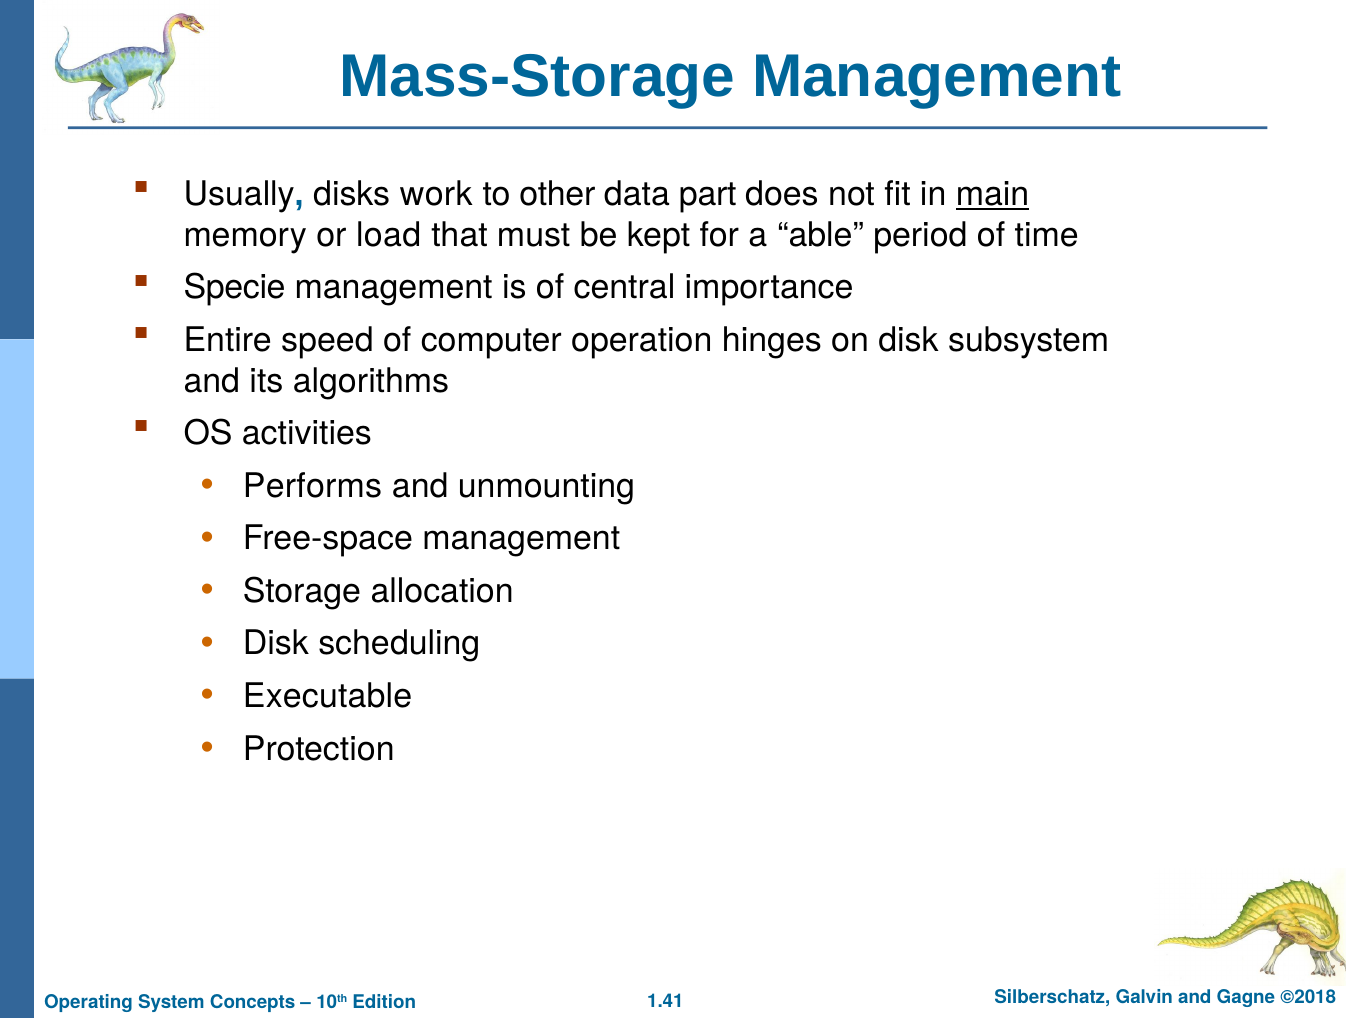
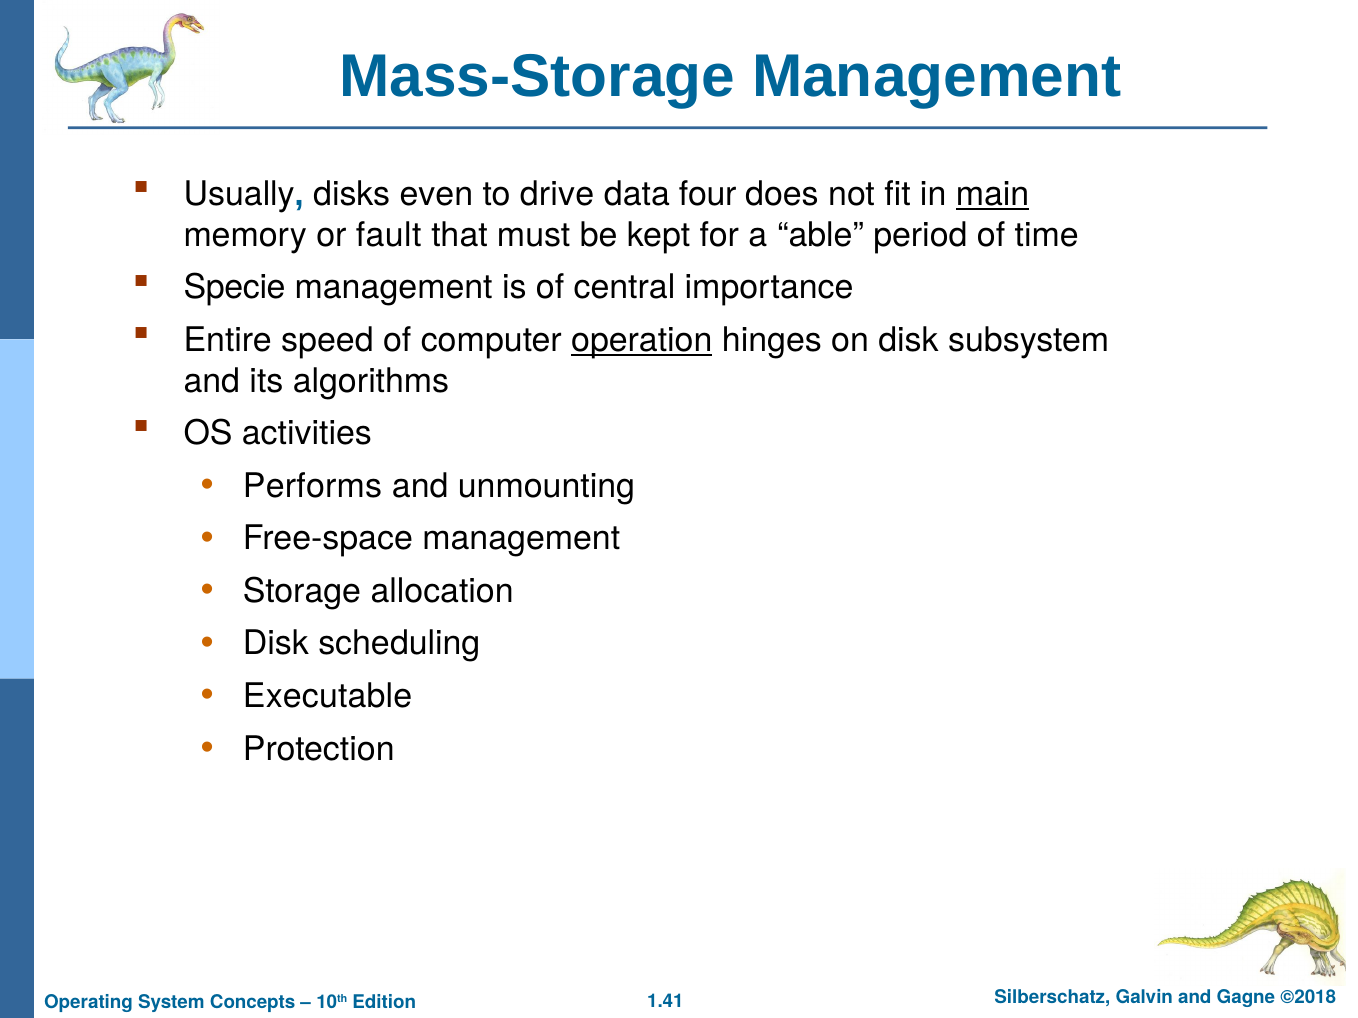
work: work -> even (436, 194)
other: other -> drive (557, 194)
part: part -> four (708, 194)
load: load -> fault (389, 235)
operation underline: none -> present (642, 340)
